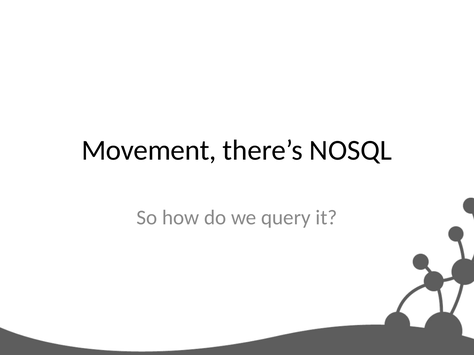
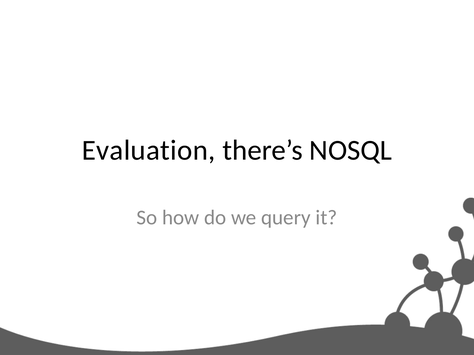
Movement: Movement -> Evaluation (149, 151)
